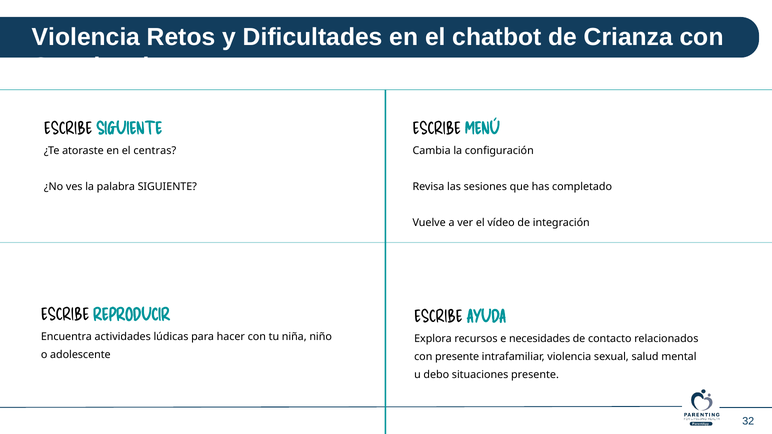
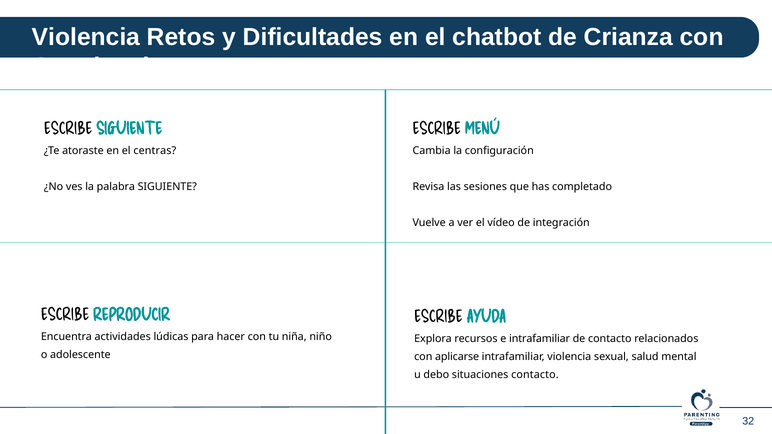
e necesidades: necesidades -> intrafamiliar (540, 339)
con presente: presente -> aplicarse (457, 357)
situaciones presente: presente -> contacto (535, 375)
